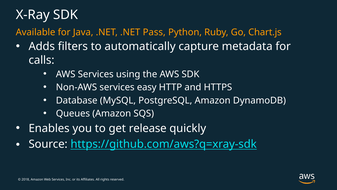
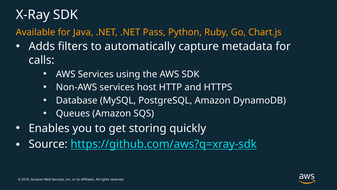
easy: easy -> host (147, 87)
release: release -> storing (148, 128)
